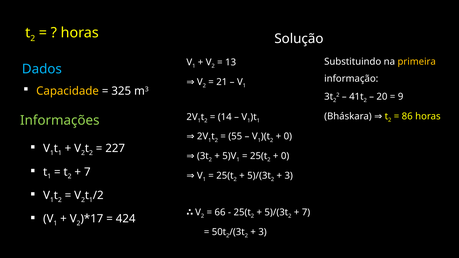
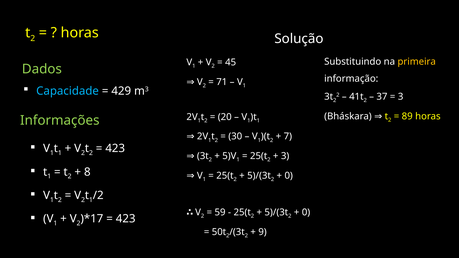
13: 13 -> 45 (231, 62)
Dados colour: light blue -> light green (42, 69)
21: 21 -> 71 (222, 82)
Capacidade colour: yellow -> light blue (68, 91)
325: 325 -> 429 (121, 91)
20: 20 -> 37 (382, 97)
9: 9 -> 3 (401, 97)
86: 86 -> 89 (407, 116)
14: 14 -> 20 (225, 117)
55: 55 -> 30 (235, 137)
0: 0 -> 7 (288, 137)
227: 227 -> 423 (115, 149)
0: 0 -> 3 (285, 156)
7: 7 -> 8 (87, 172)
3: 3 -> 0 (289, 176)
66: 66 -> 59 (220, 212)
7: 7 -> 0 (306, 212)
424: 424 -> 423 (126, 219)
3: 3 -> 9 (263, 232)
